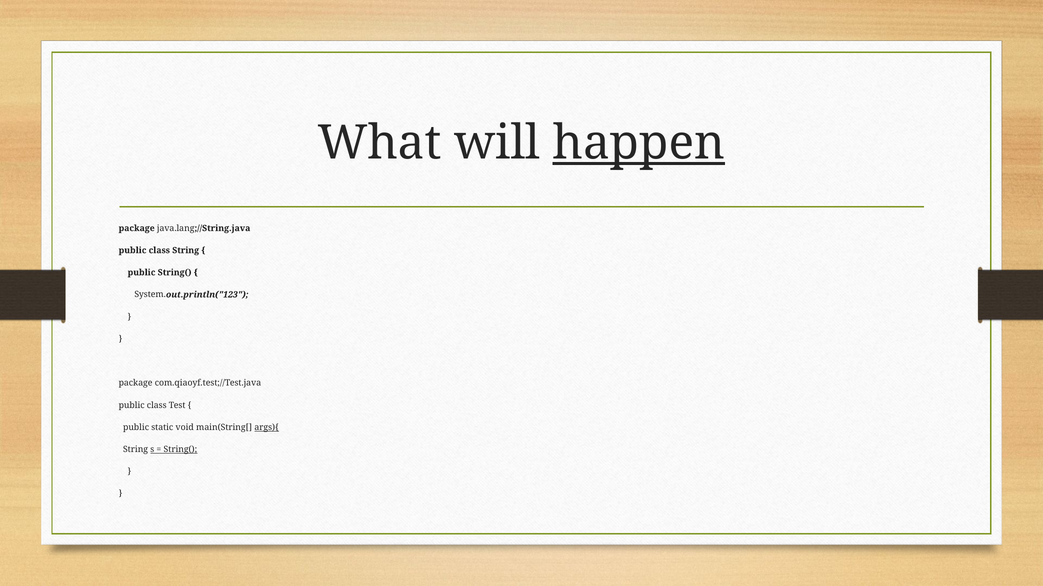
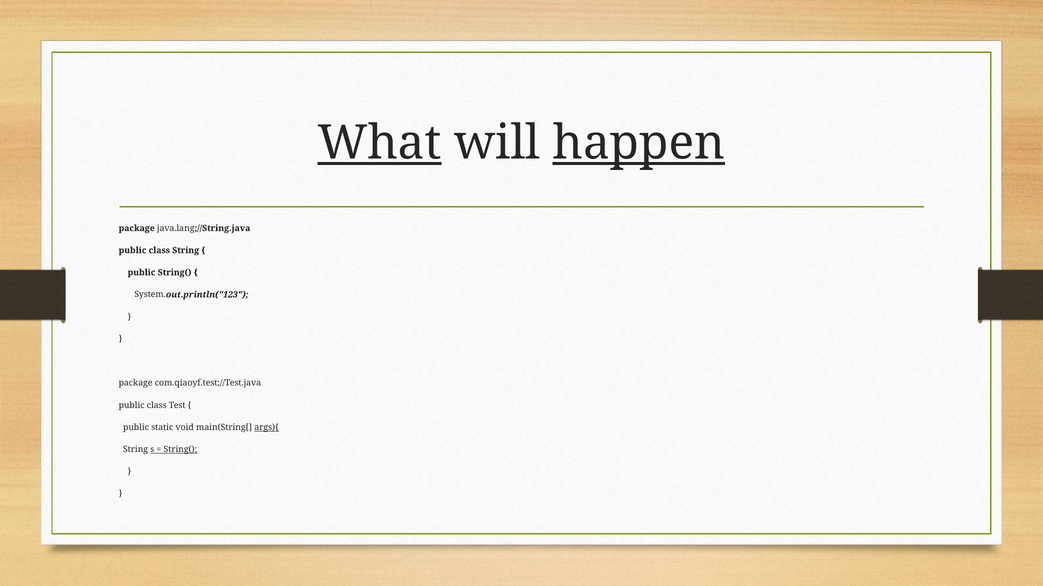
What underline: none -> present (380, 143)
